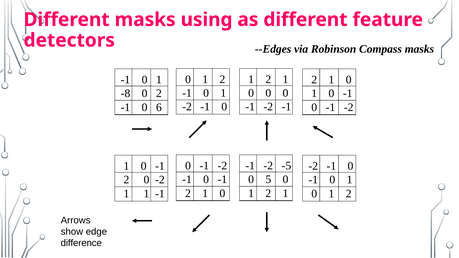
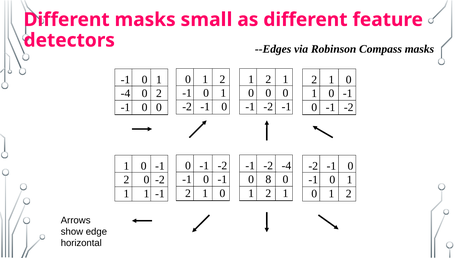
using: using -> small (206, 20)
-8: -8 -> -4 (125, 94)
-1 0 6: 6 -> 0 (159, 107)
-2 -5: -5 -> -4 (286, 166)
5: 5 -> 8 (268, 180)
difference: difference -> horizontal (81, 243)
